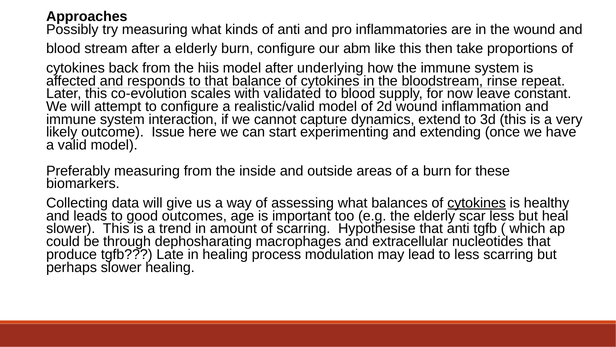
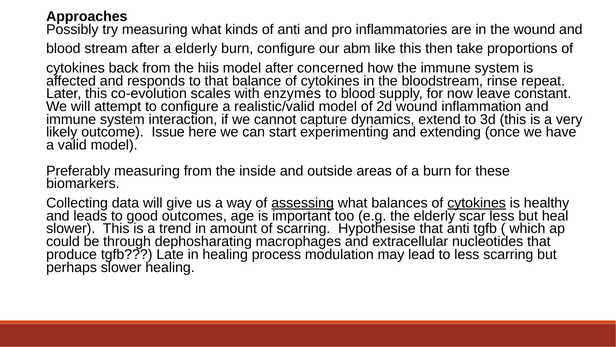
underlying: underlying -> concerned (330, 68)
validated: validated -> enzymes (292, 94)
assessing underline: none -> present (303, 203)
